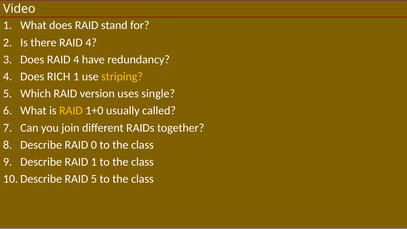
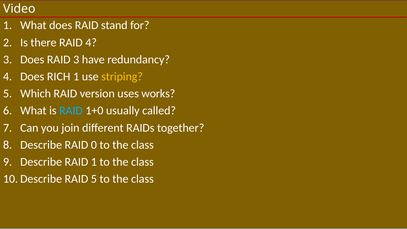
Does RAID 4: 4 -> 3 (76, 60)
single: single -> works (158, 94)
RAID colour: yellow -> light blue (71, 111)
